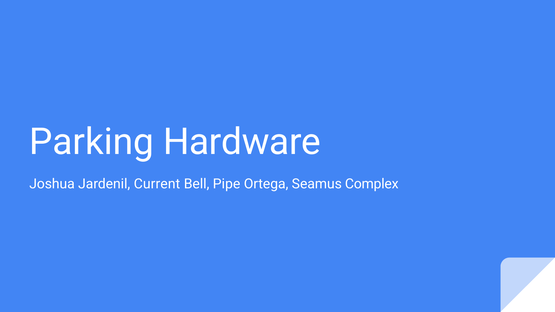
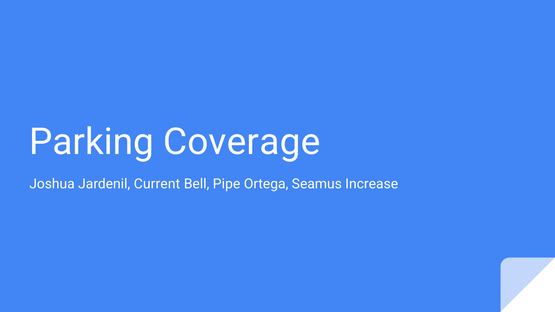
Hardware: Hardware -> Coverage (242, 142)
Complex: Complex -> Increase (372, 184)
